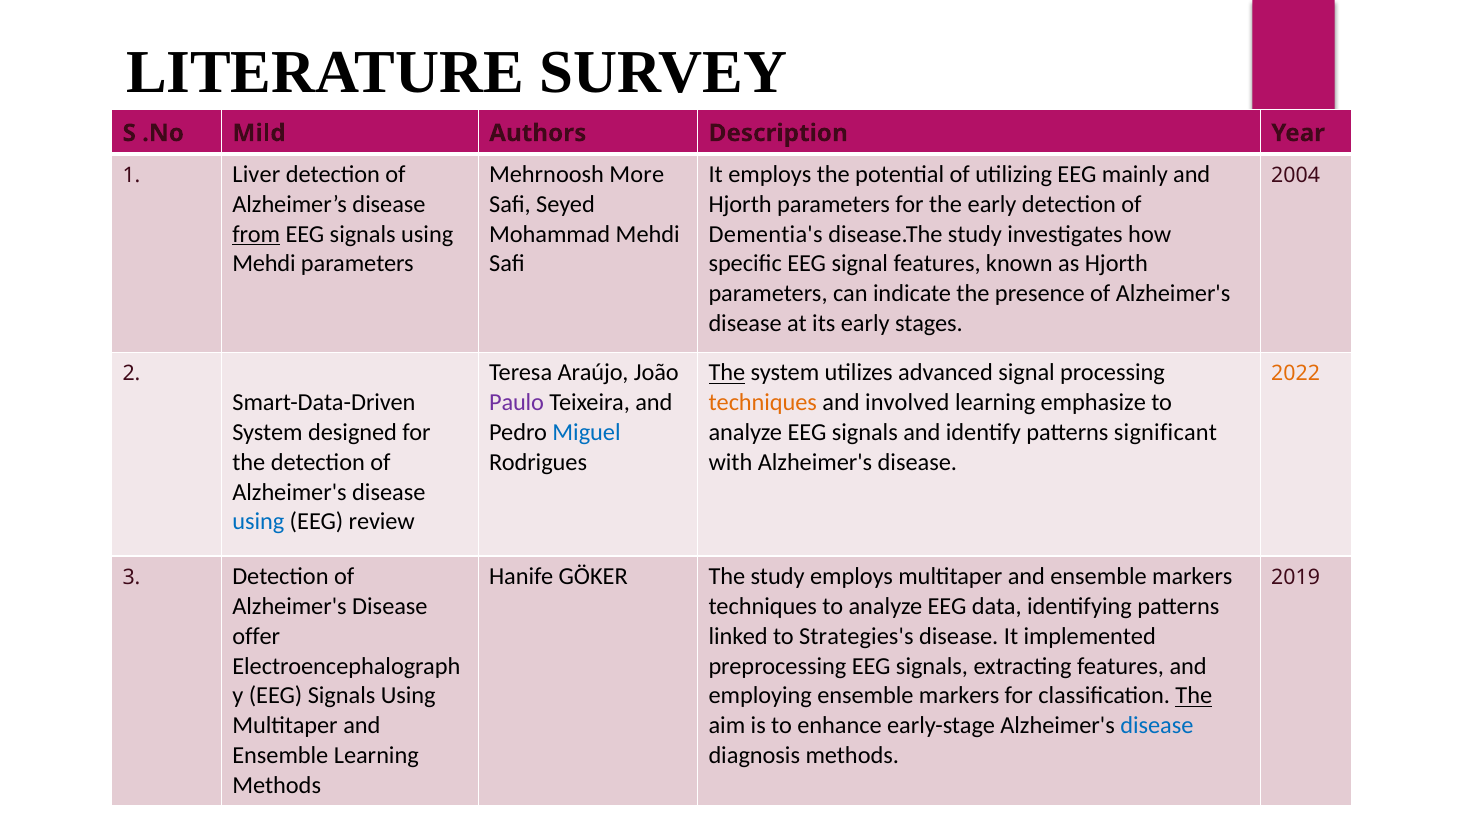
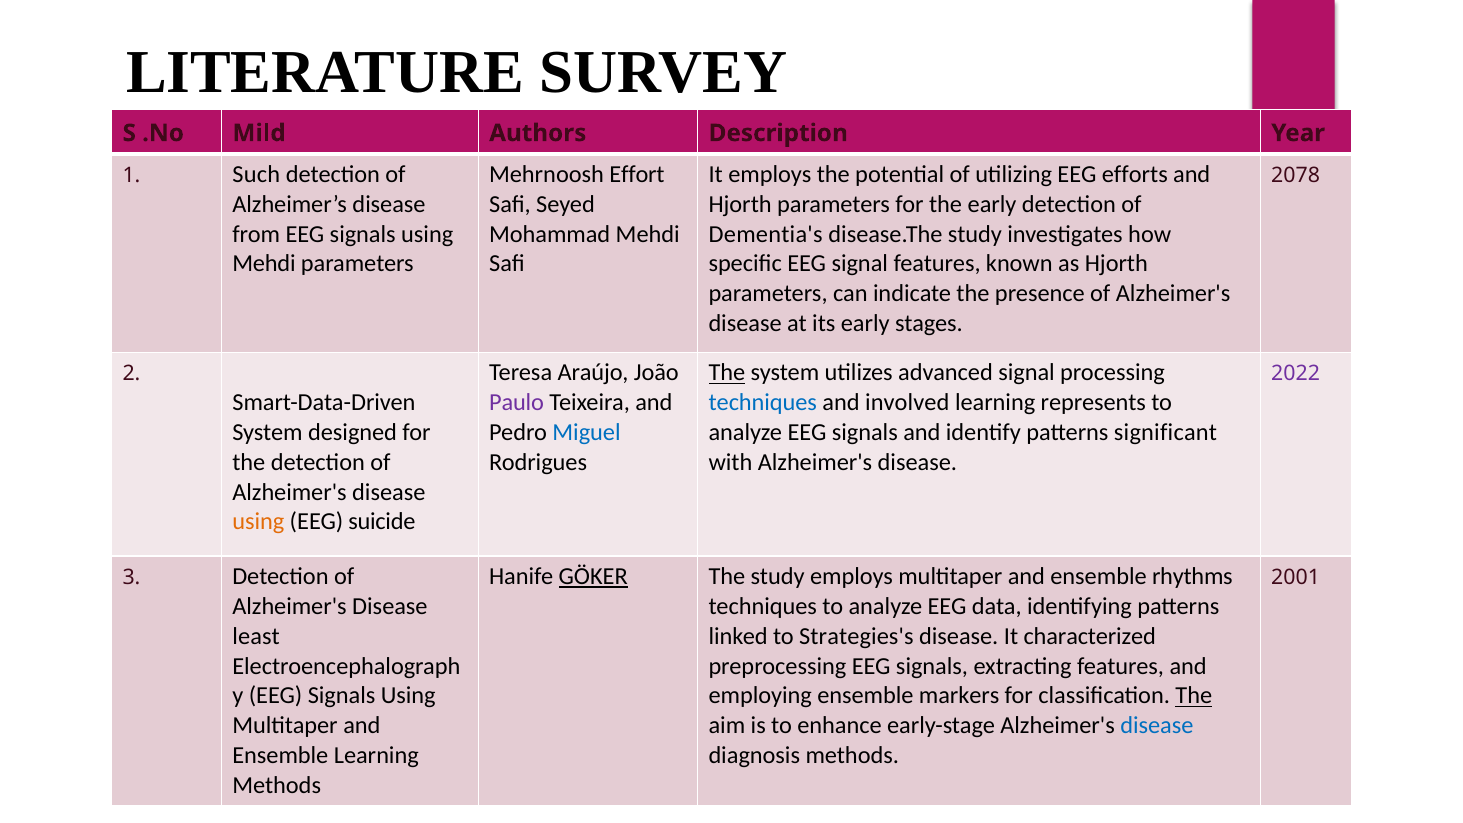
More: More -> Effort (637, 174)
mainly: mainly -> efforts (1135, 174)
Liver: Liver -> Such (256, 174)
2004: 2004 -> 2078 (1296, 175)
from underline: present -> none (256, 234)
2022 colour: orange -> purple (1296, 373)
techniques colour: orange -> blue (763, 403)
emphasize: emphasize -> represents (1093, 403)
using colour: blue -> orange (258, 522)
review: review -> suicide (382, 522)
GÖKER underline: none -> present (593, 577)
and ensemble markers: markers -> rhythms (1192, 577)
2019: 2019 -> 2001 (1296, 577)
offer: offer -> least (256, 636)
implemented: implemented -> characterized (1090, 636)
